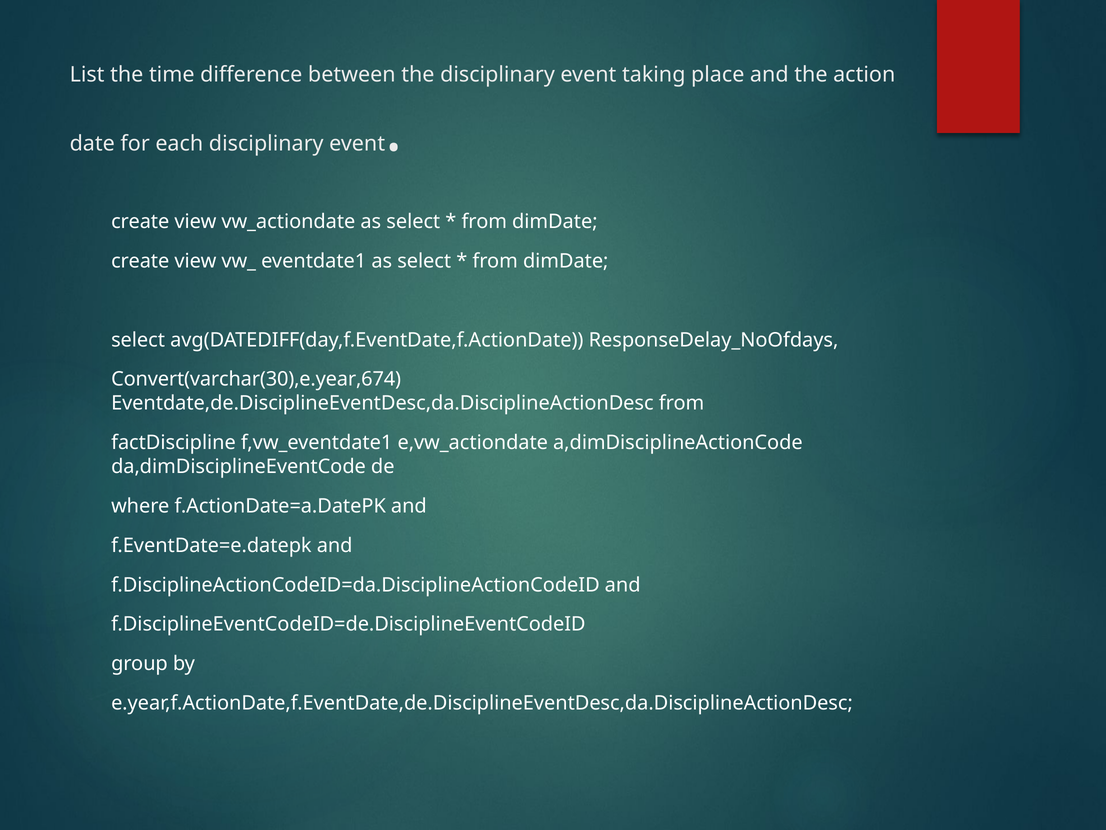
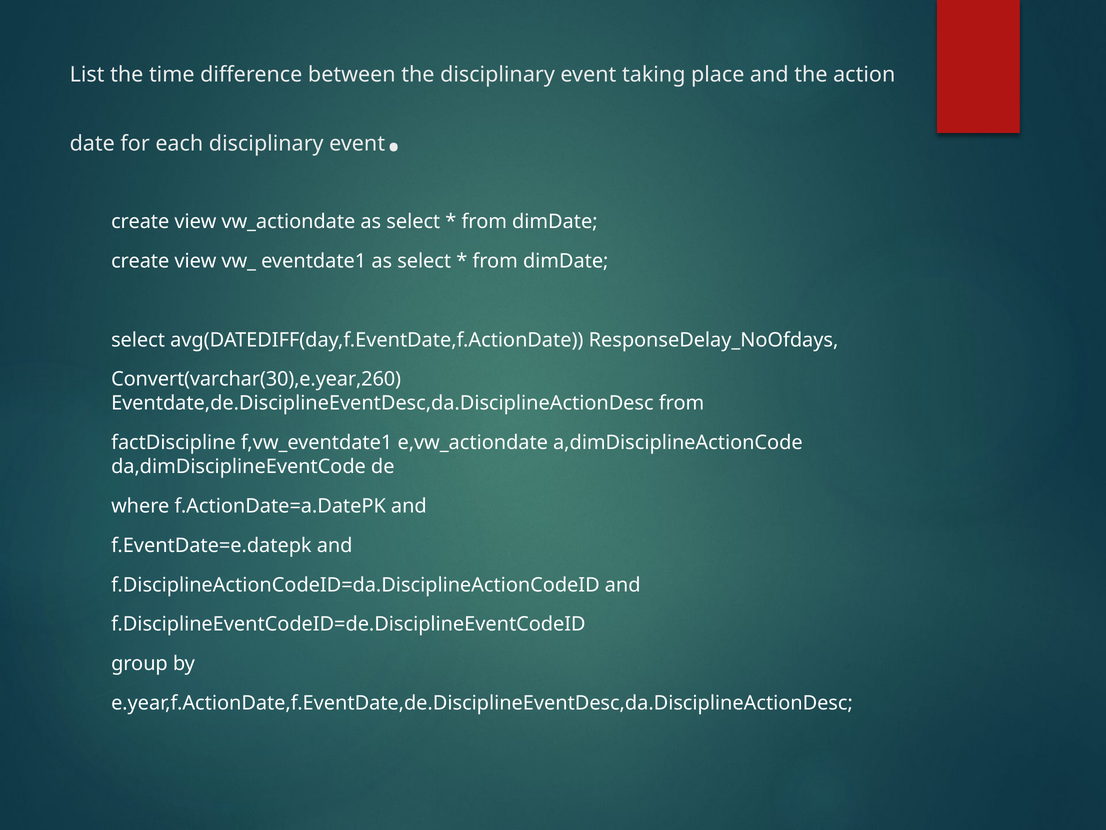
Convert(varchar(30),e.year,674: Convert(varchar(30),e.year,674 -> Convert(varchar(30),e.year,260 (256, 379)
